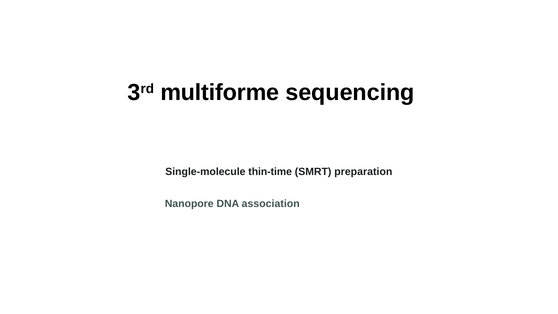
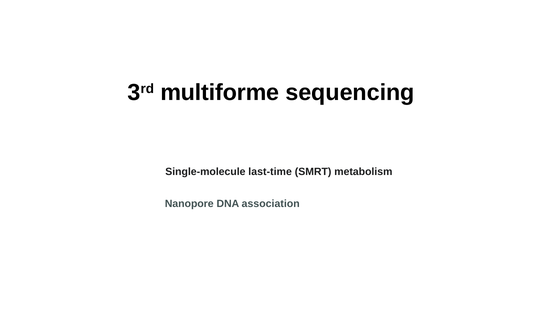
thin-time: thin-time -> last-time (270, 172)
preparation: preparation -> metabolism (363, 172)
